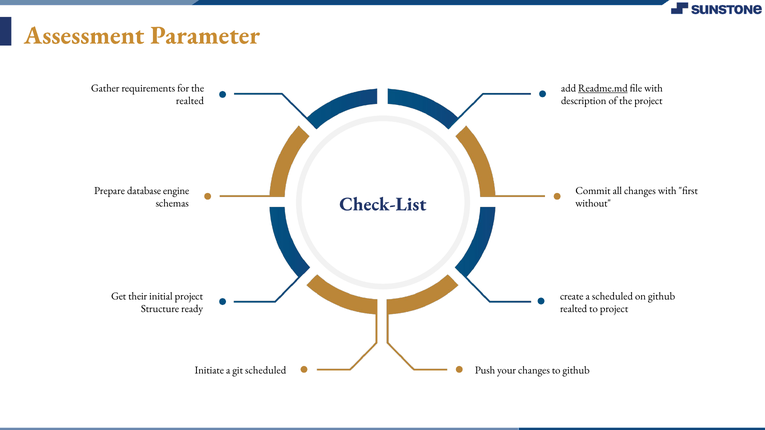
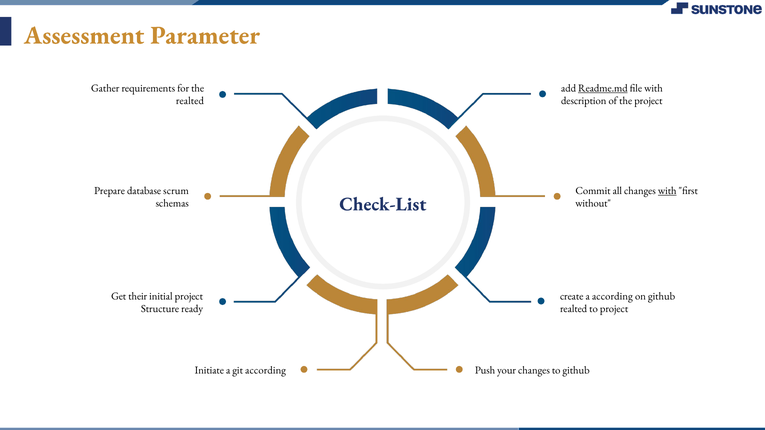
engine: engine -> scrum (176, 191)
with underline: none -> present (667, 191)
a scheduled: scheduled -> according (612, 296)
git scheduled: scheduled -> according (266, 370)
